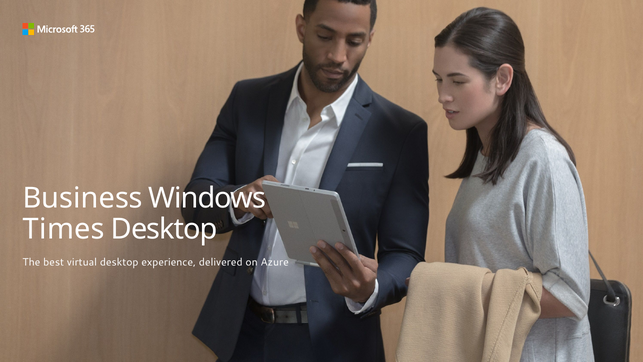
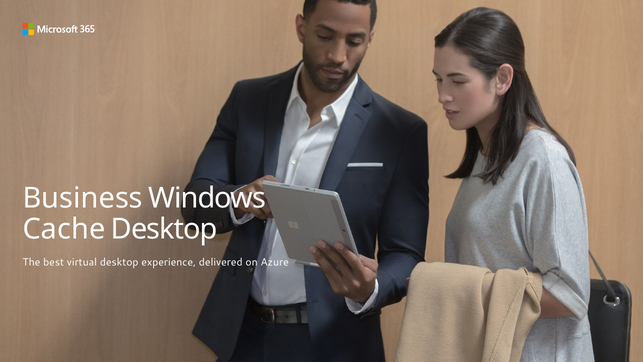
Times: Times -> Cache (64, 229)
